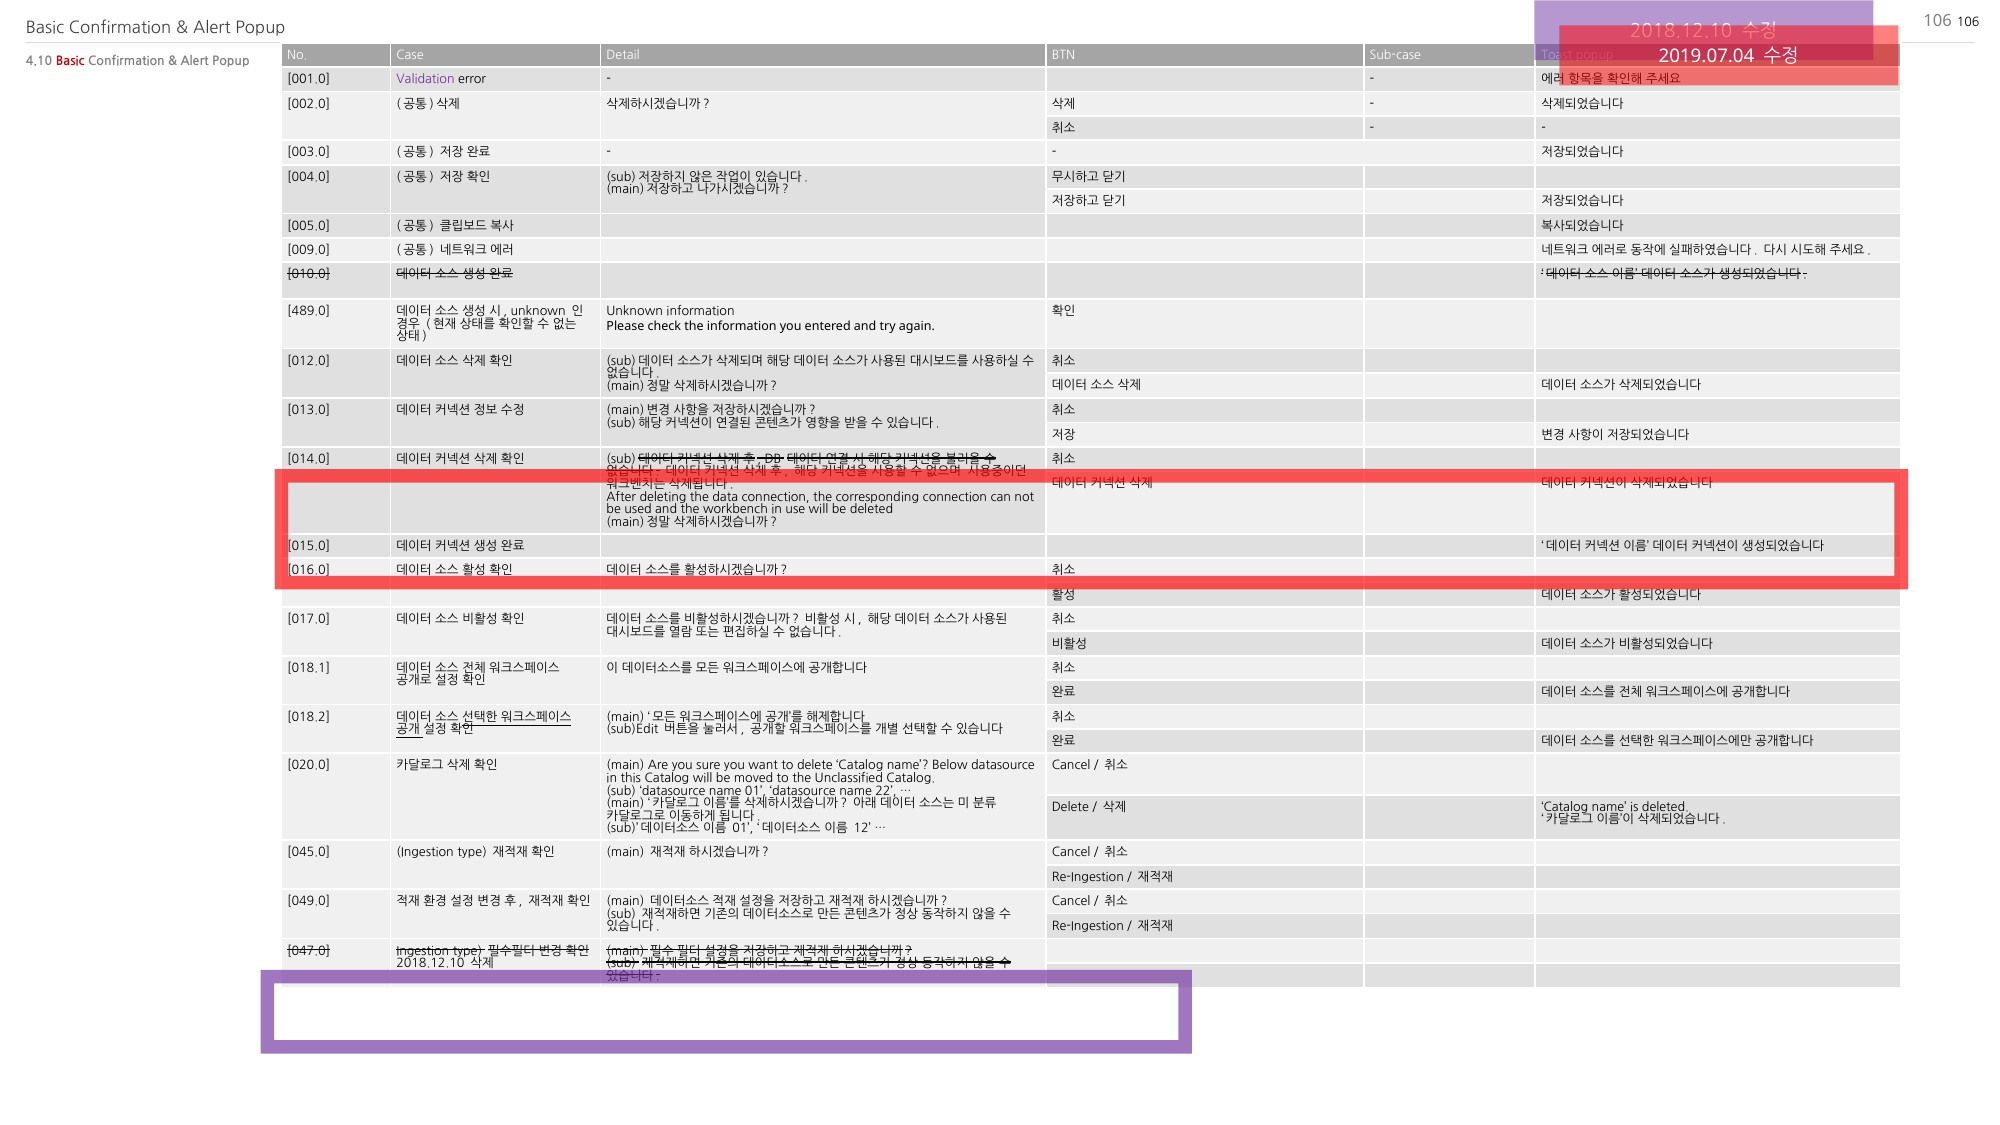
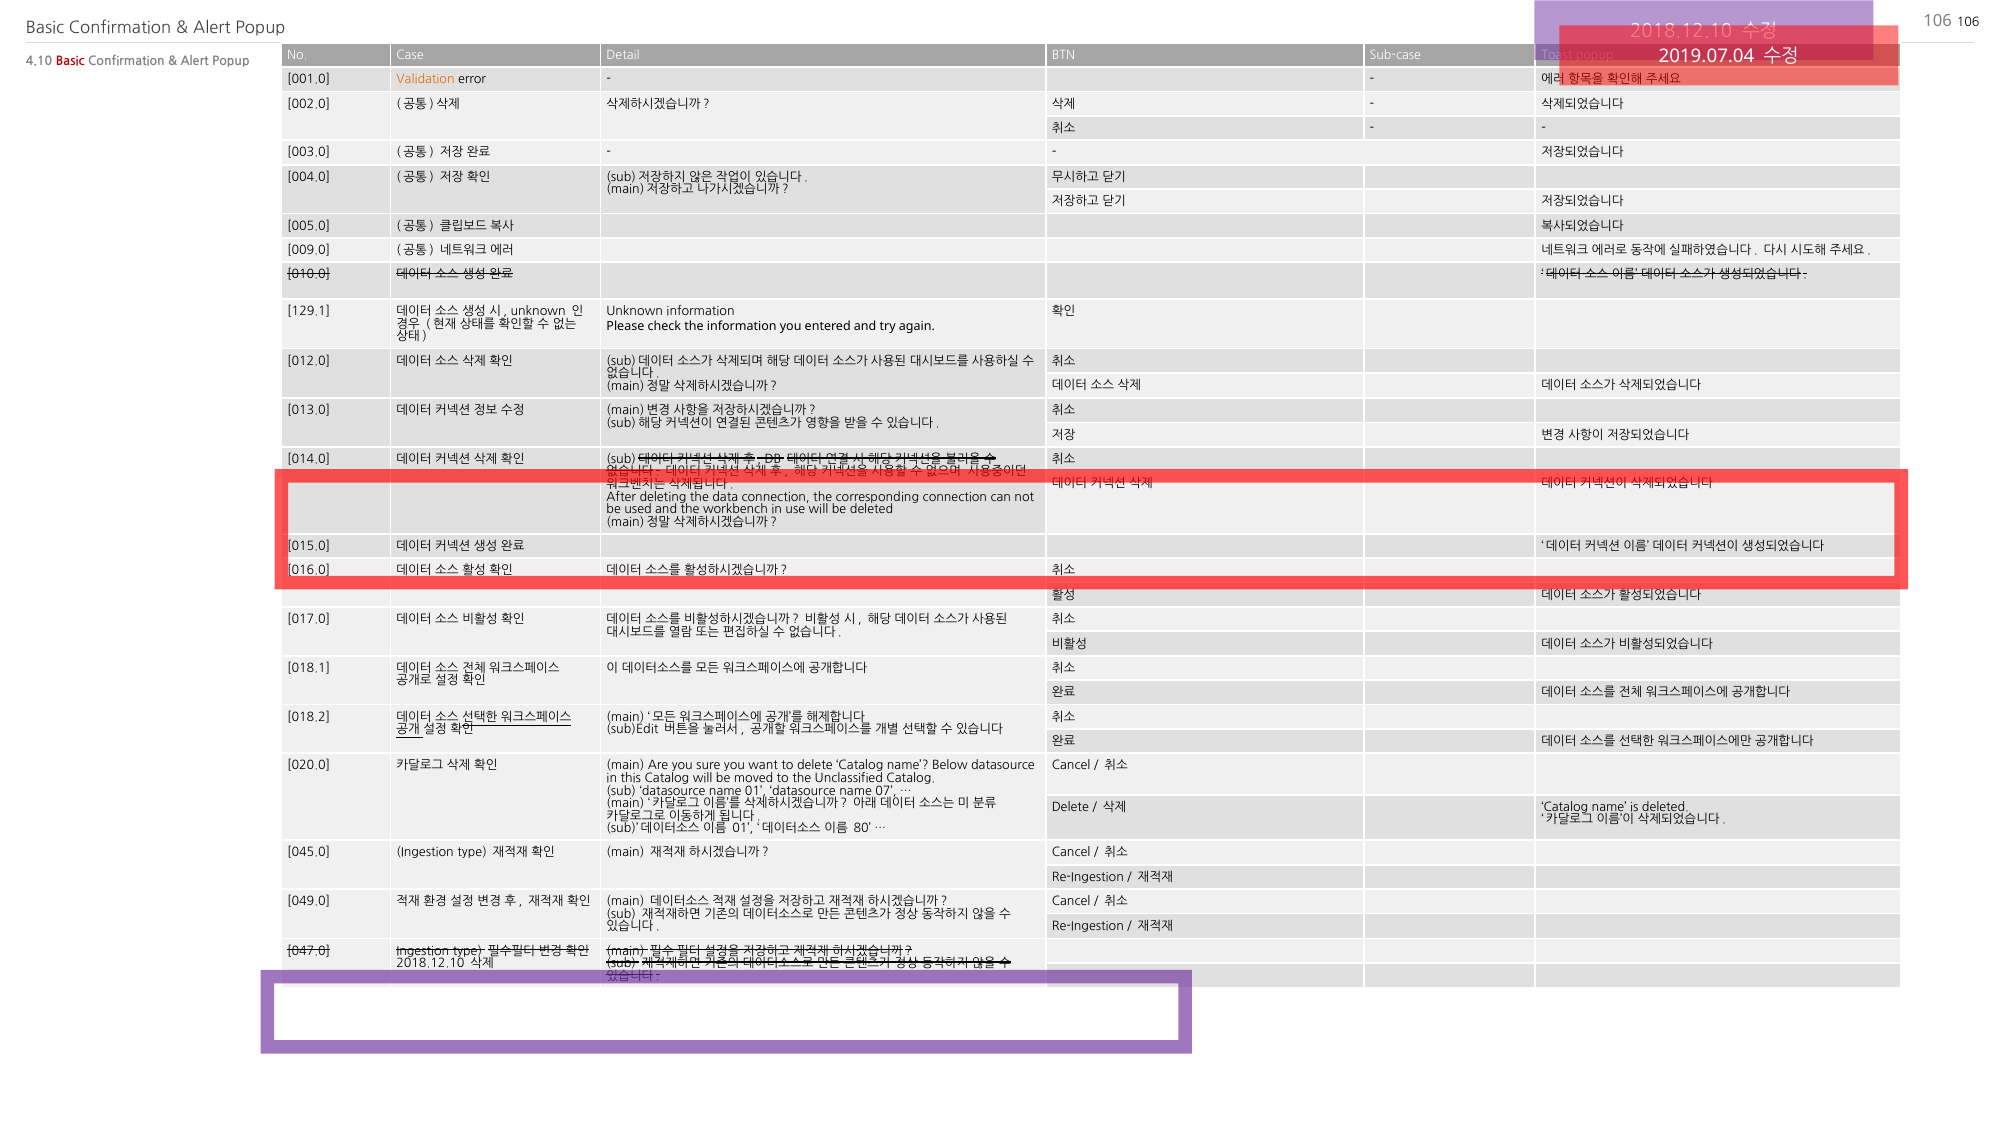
Validation colour: purple -> orange (426, 80)
489.0: 489.0 -> 129.1 (309, 312)
22: 22 -> 07 (886, 791)
12: 12 -> 80 (862, 828)
